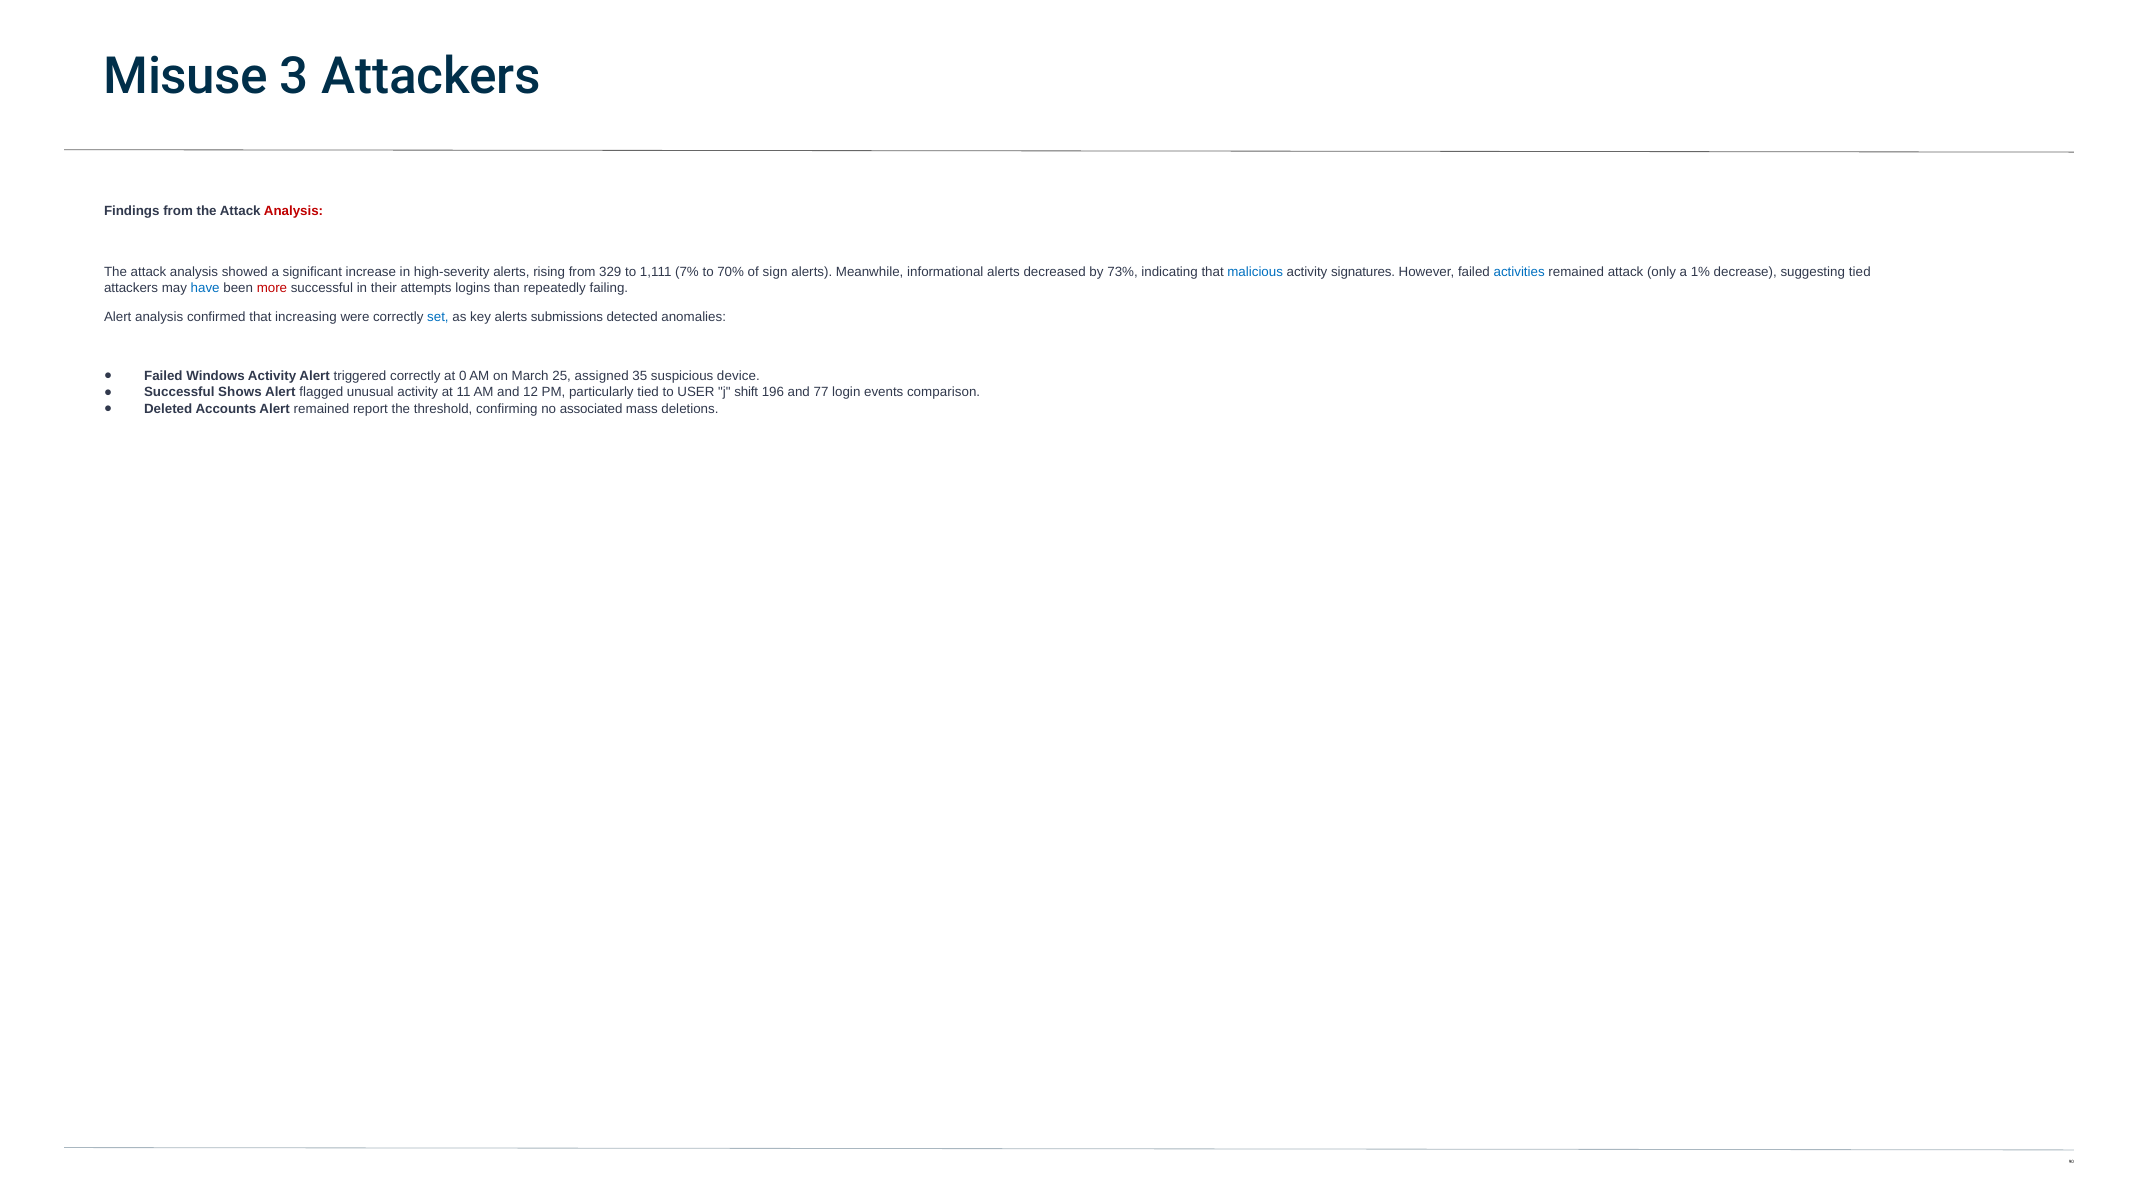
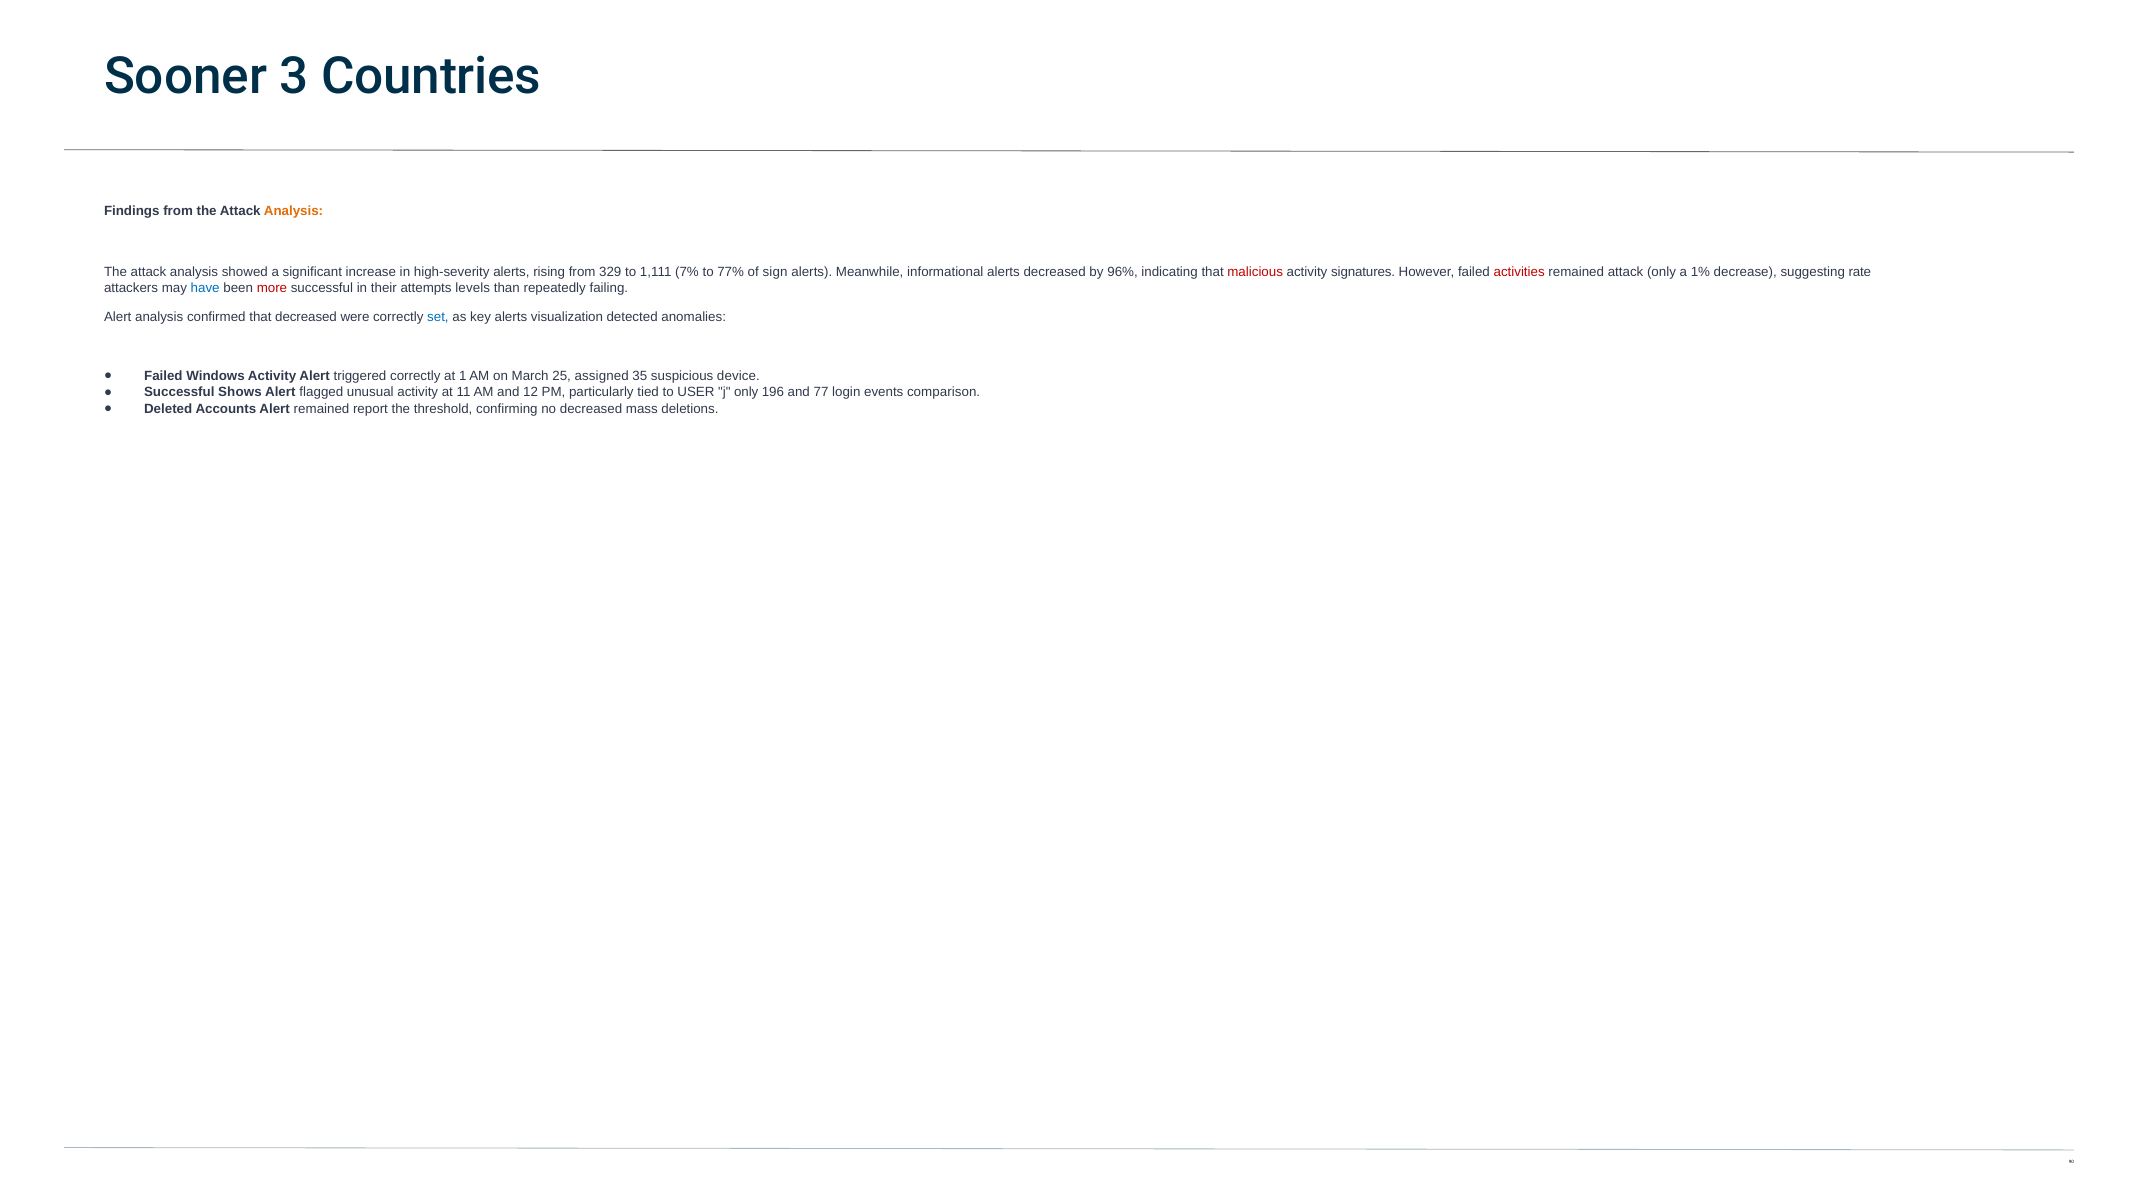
Misuse: Misuse -> Sooner (186, 77)
3 Attackers: Attackers -> Countries (431, 77)
Analysis colour: red -> orange (294, 211)
70%: 70% -> 77% (731, 272)
73%: 73% -> 96% (1123, 272)
malicious colour: blue -> red (1255, 272)
activities colour: blue -> red (1519, 272)
suggesting tied: tied -> rate (1860, 272)
logins: logins -> levels (473, 288)
that increasing: increasing -> decreased (306, 317)
submissions: submissions -> visualization (567, 317)
0: 0 -> 1 (463, 376)
j shift: shift -> only (746, 393)
no associated: associated -> decreased (591, 409)
